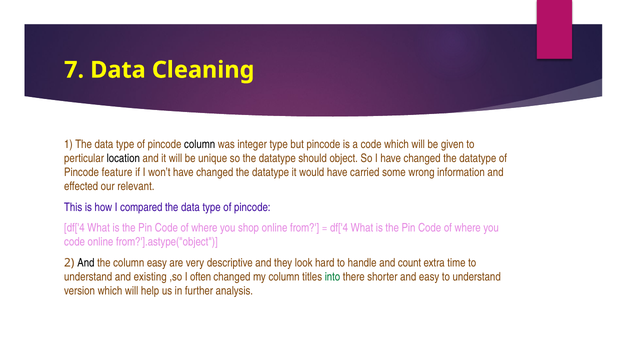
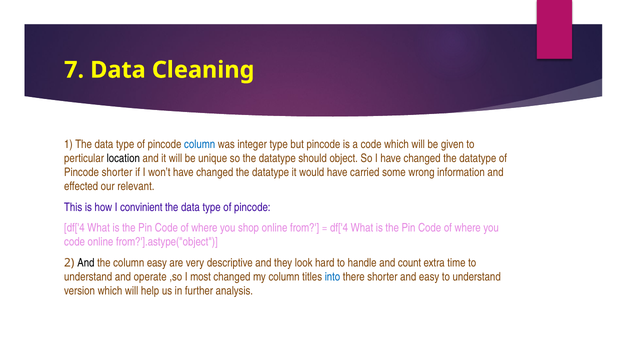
column colour: black -> blue (200, 144)
Pincode feature: feature -> shorter (117, 172)
compared: compared -> convinient (141, 207)
existing: existing -> operate (150, 277)
often: often -> most (201, 277)
into colour: green -> blue (332, 277)
